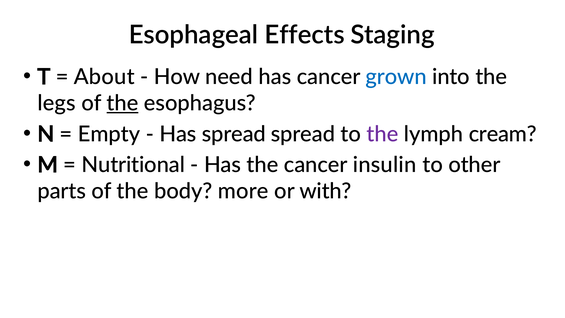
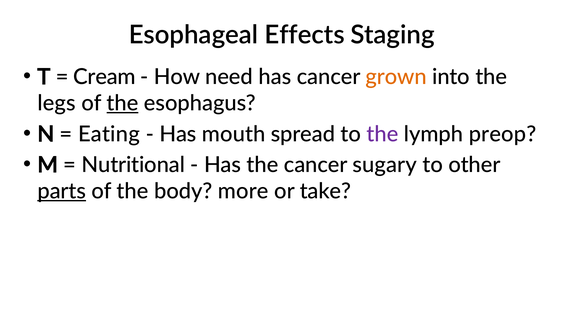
About: About -> Cream (104, 77)
grown colour: blue -> orange (396, 77)
Empty: Empty -> Eating (109, 134)
Has spread: spread -> mouth (234, 134)
cream: cream -> preop (503, 134)
insulin: insulin -> sugary (385, 165)
parts underline: none -> present (62, 191)
with: with -> take (325, 191)
